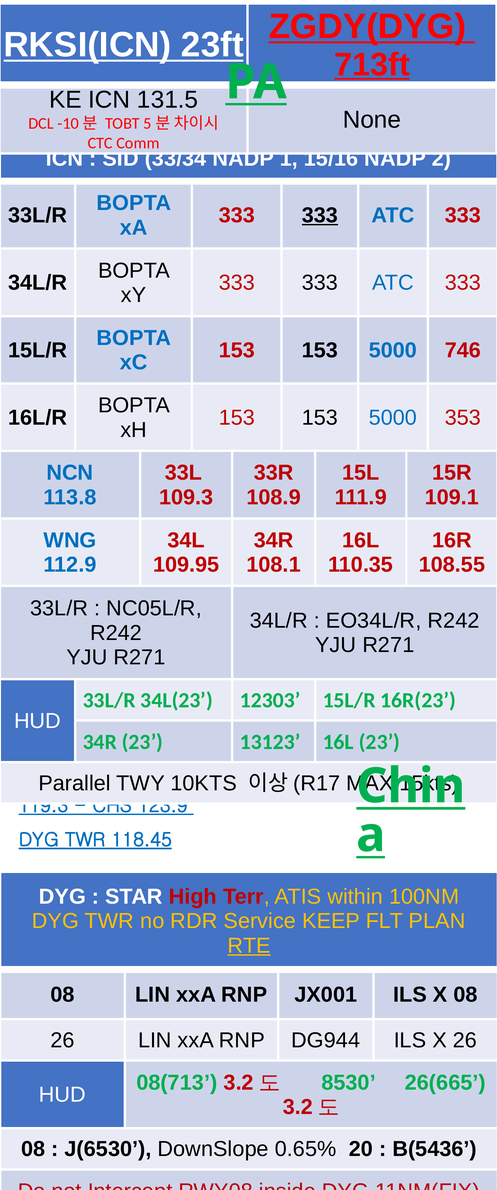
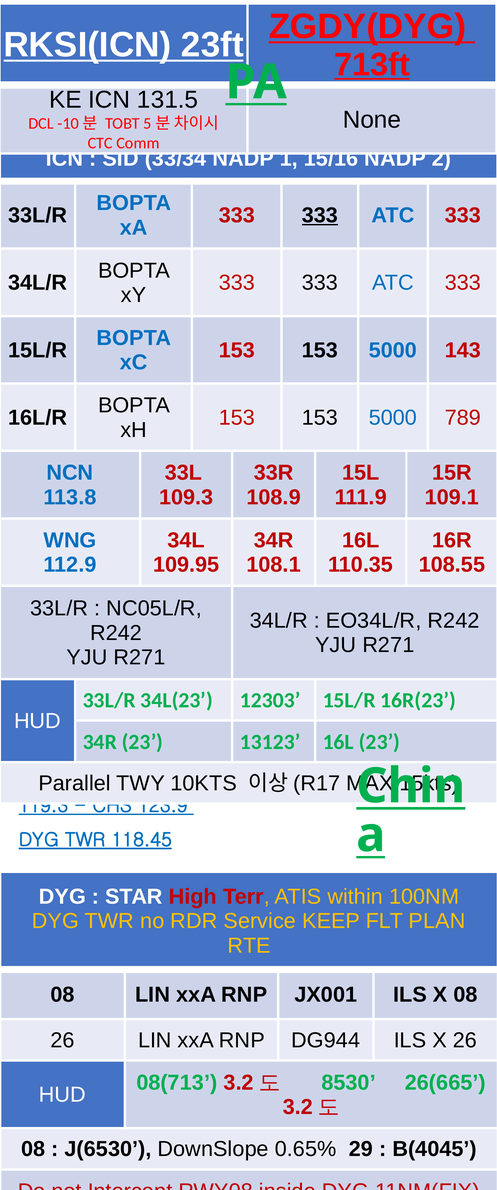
746: 746 -> 143 (463, 350)
353: 353 -> 789 (463, 417)
RTE underline: present -> none (249, 945)
20: 20 -> 29 (361, 1148)
B(5436: B(5436 -> B(4045 (435, 1148)
